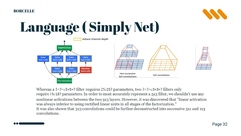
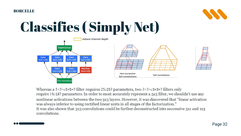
Language: Language -> Classifies (50, 27)
